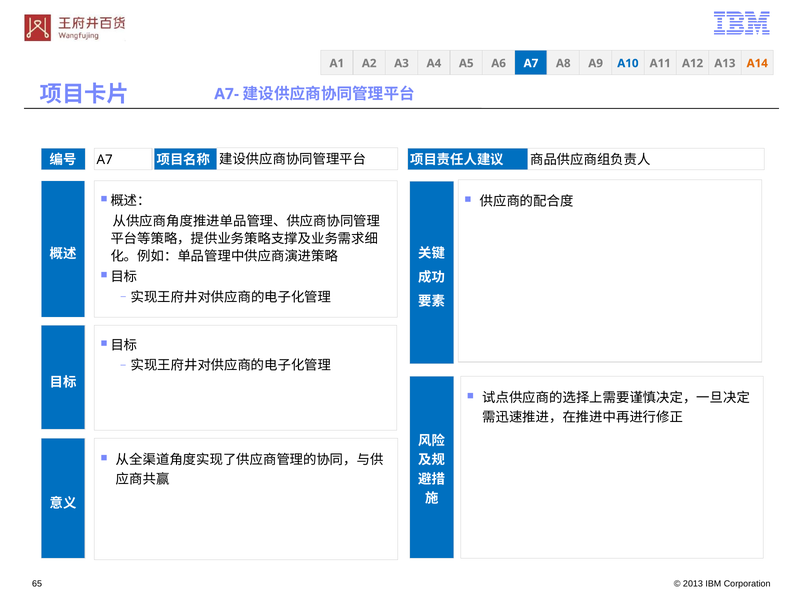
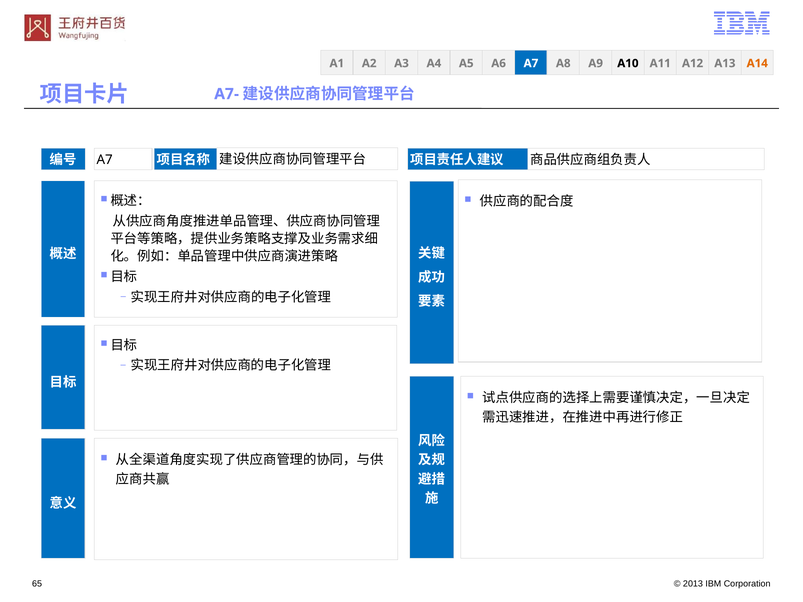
A10 colour: blue -> black (628, 63)
